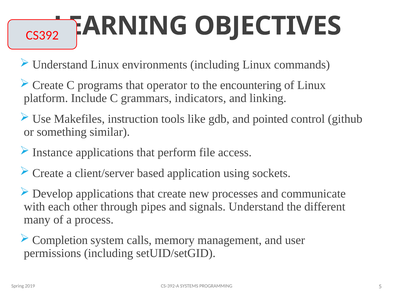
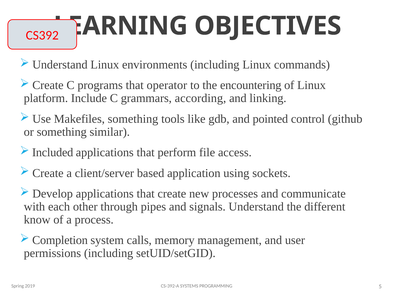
indicators: indicators -> according (200, 98)
Makefiles instruction: instruction -> something (133, 119)
Instance: Instance -> Included (53, 152)
many: many -> know (37, 219)
